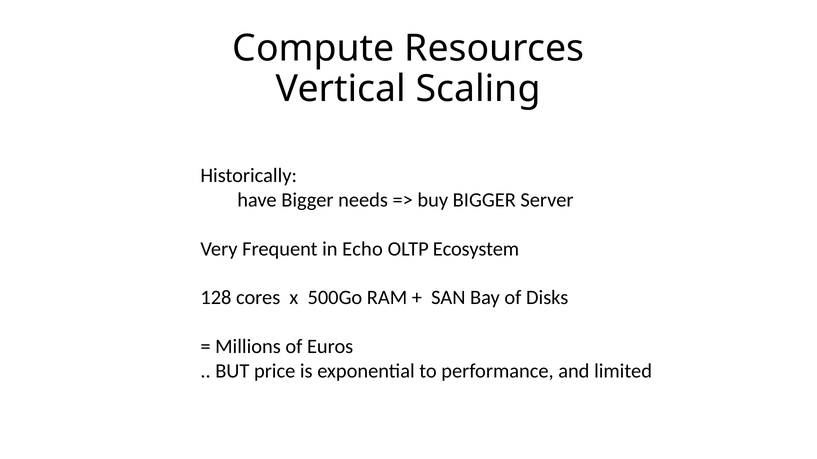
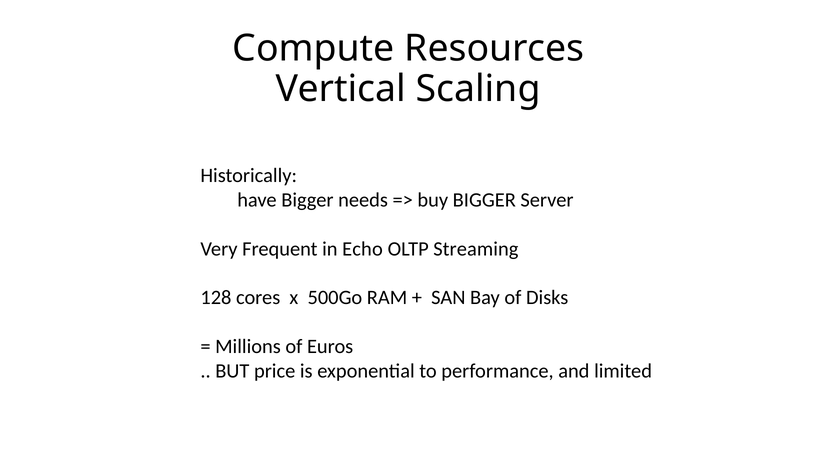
Ecosystem: Ecosystem -> Streaming (476, 249)
